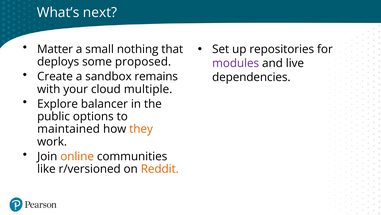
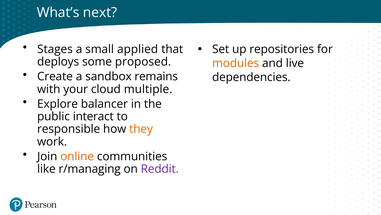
Matter: Matter -> Stages (55, 49)
nothing: nothing -> applied (138, 49)
modules colour: purple -> orange (236, 63)
options: options -> interact (93, 116)
maintained: maintained -> responsible (69, 129)
r/versioned: r/versioned -> r/managing (90, 169)
Reddit colour: orange -> purple (160, 169)
